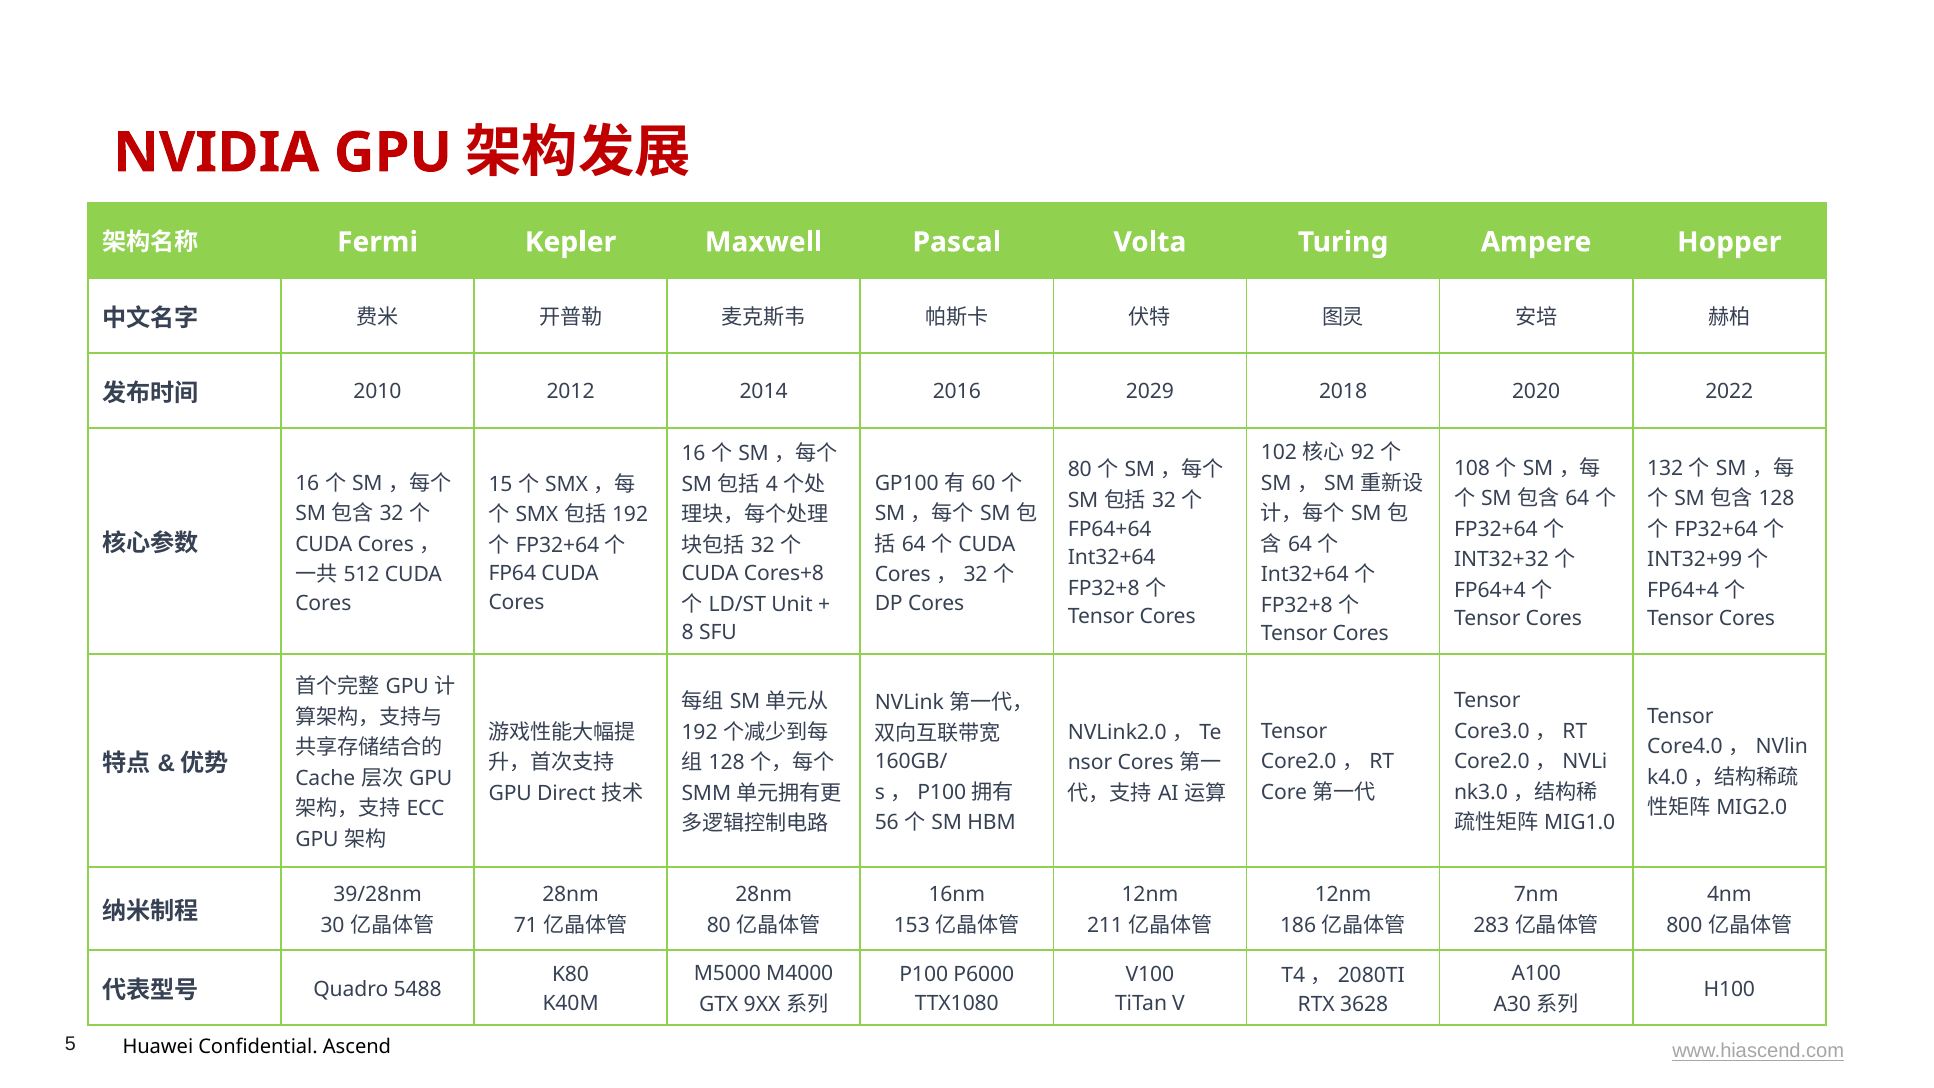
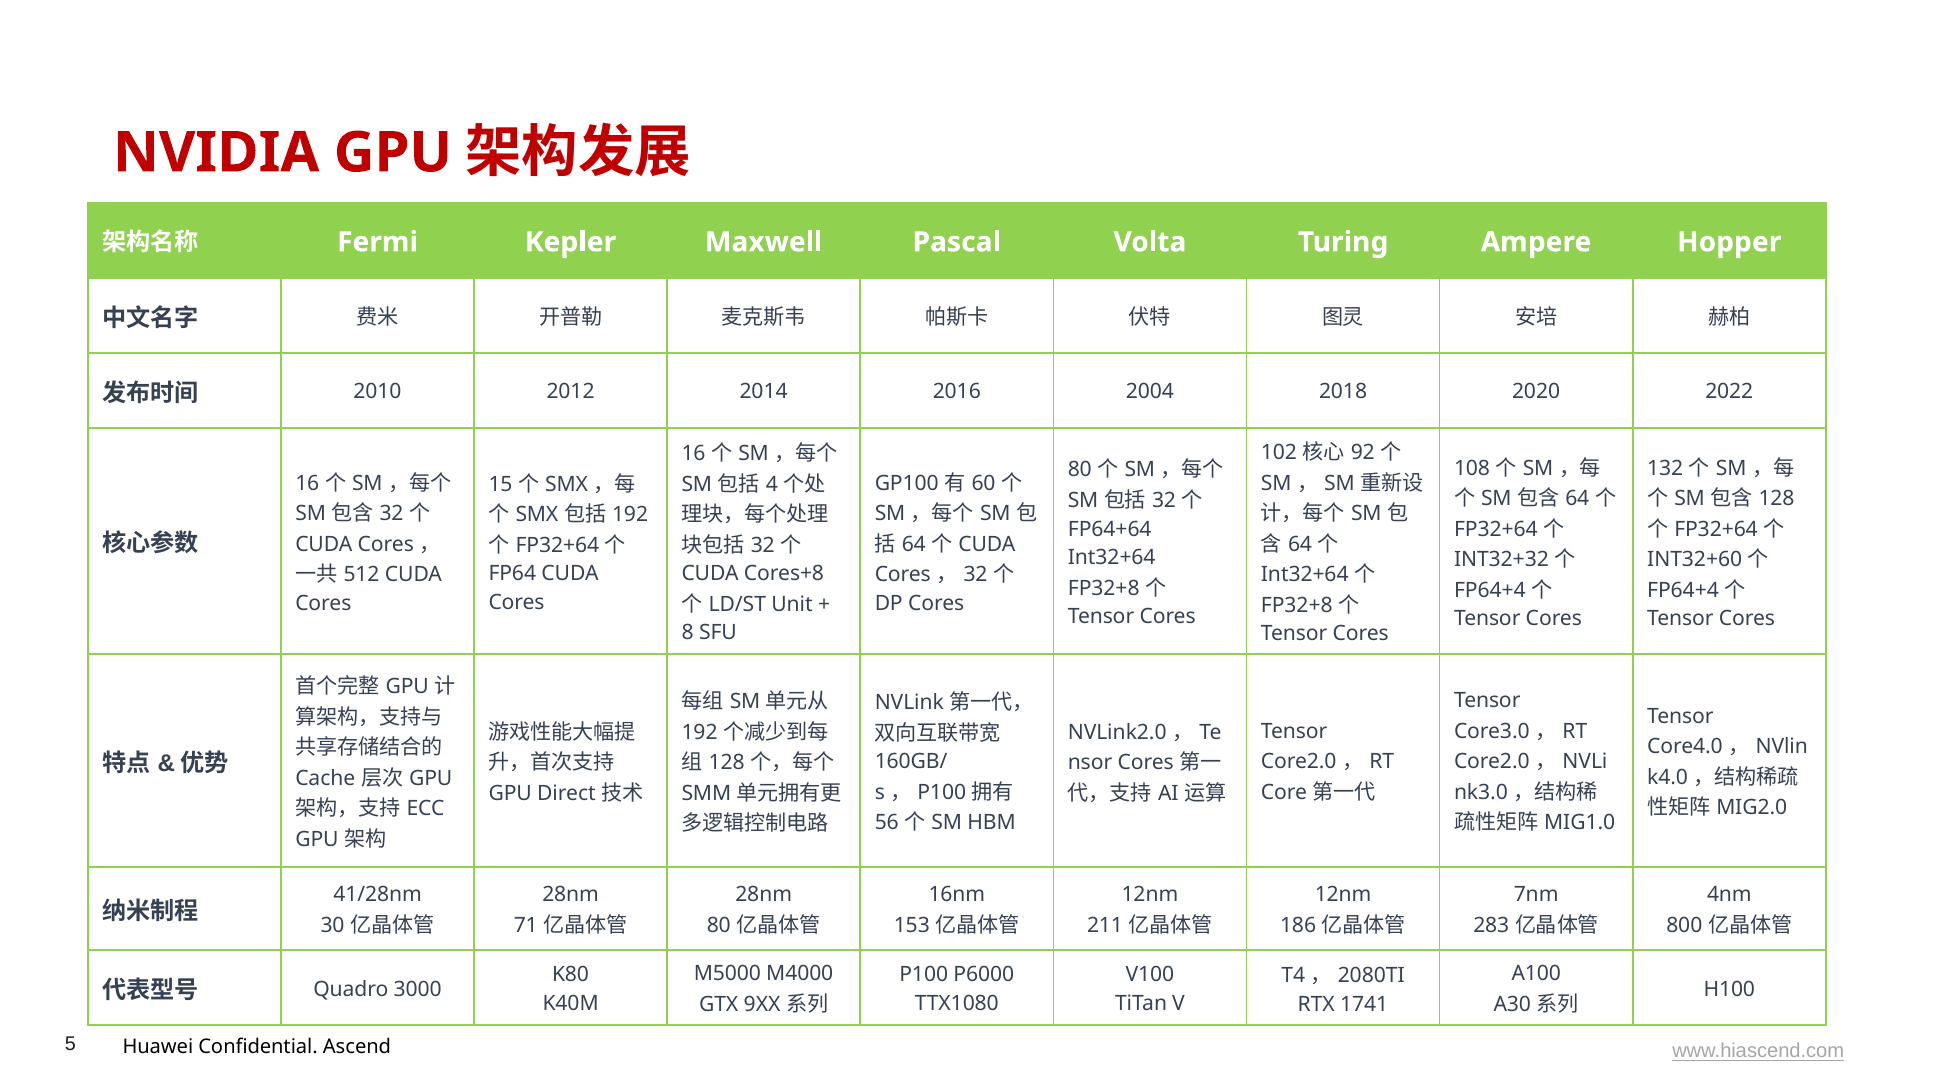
2029: 2029 -> 2004 (1150, 392)
INT32+99: INT32+99 -> INT32+60 (1695, 559)
39/28nm: 39/28nm -> 41/28nm (378, 894)
5488: 5488 -> 3000 (418, 989)
3628: 3628 -> 1741 (1364, 1004)
